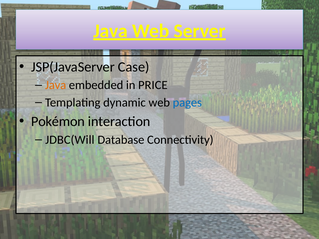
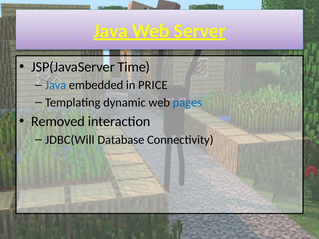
Case: Case -> Time (134, 67)
Java colour: orange -> blue (56, 85)
Pokémon: Pokémon -> Removed (58, 122)
